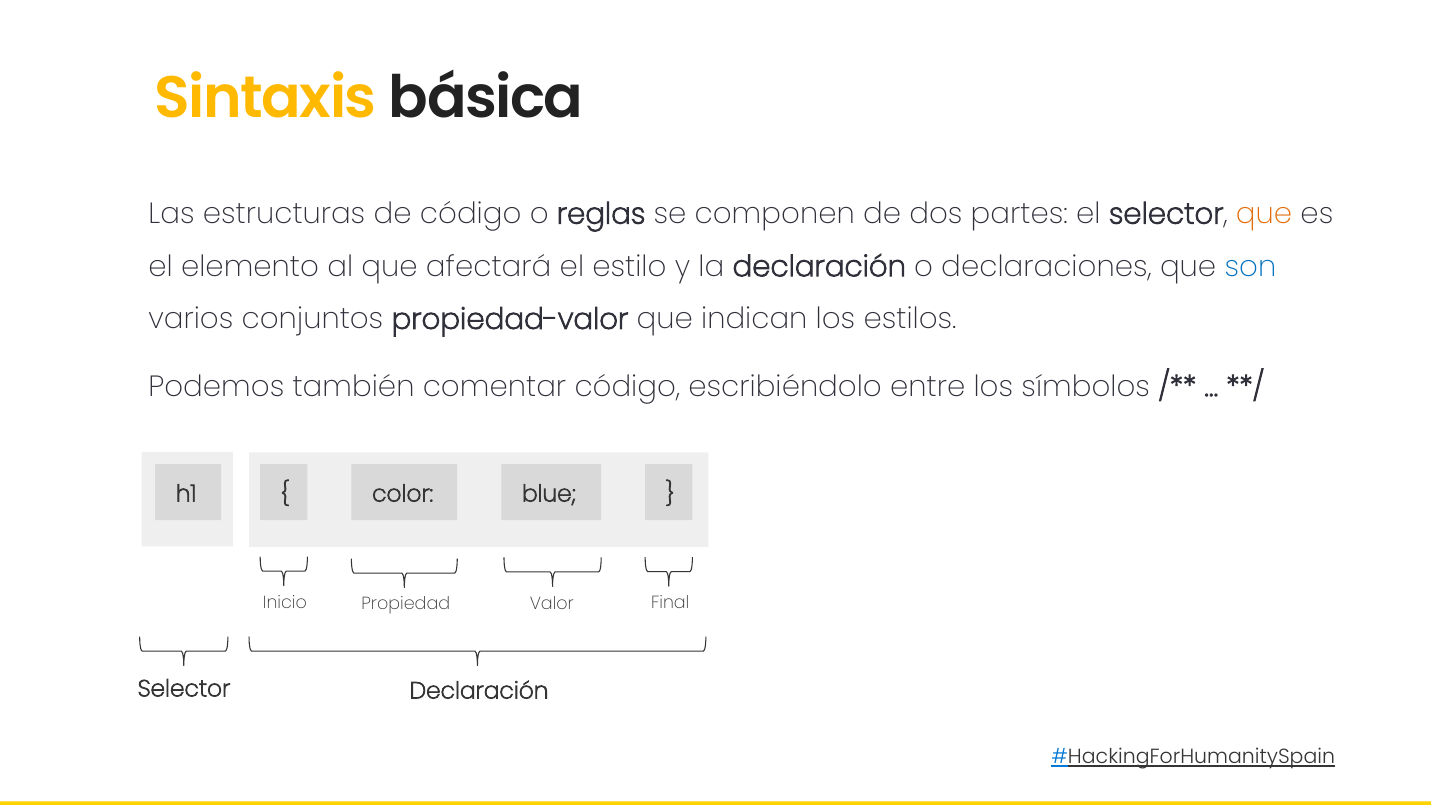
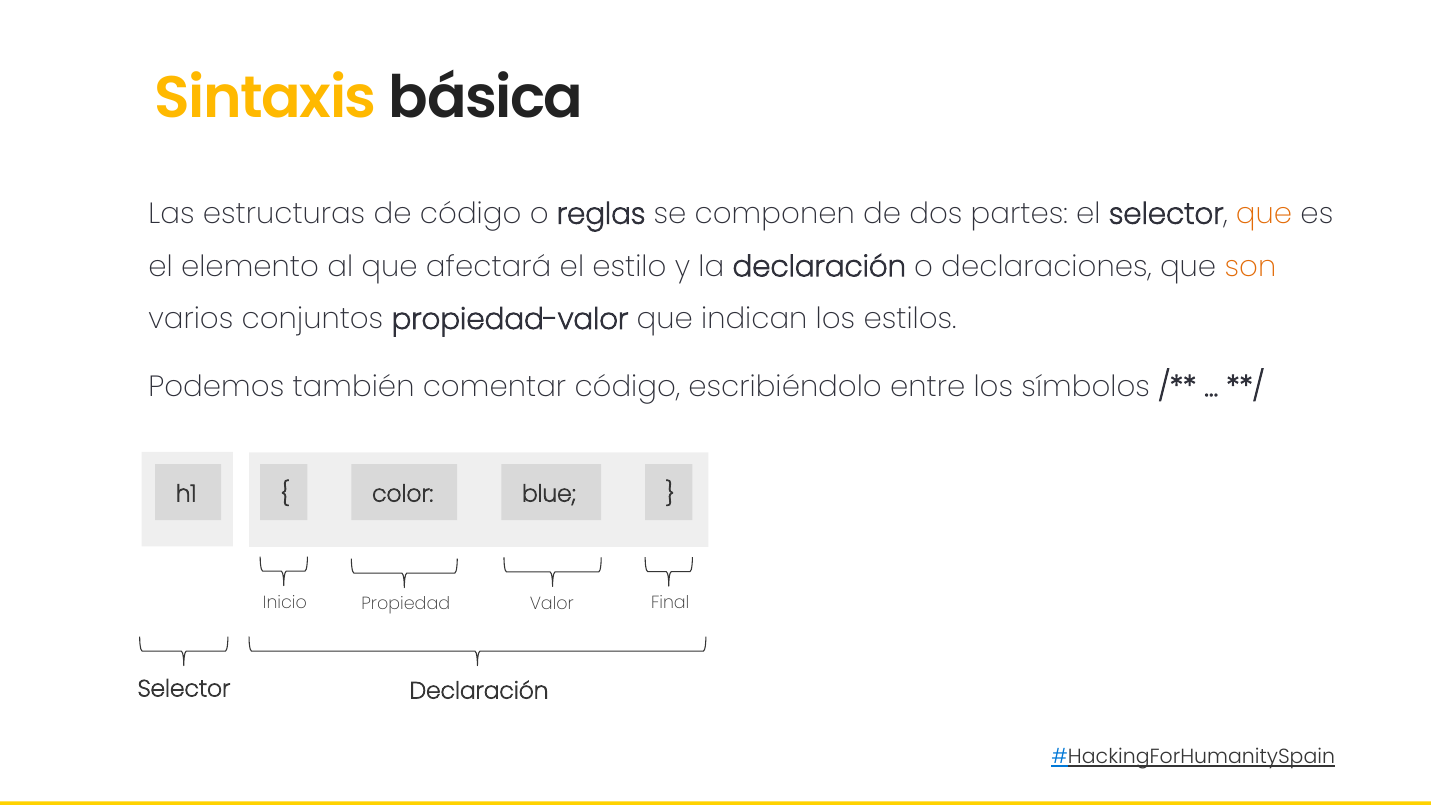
son colour: blue -> orange (1250, 267)
